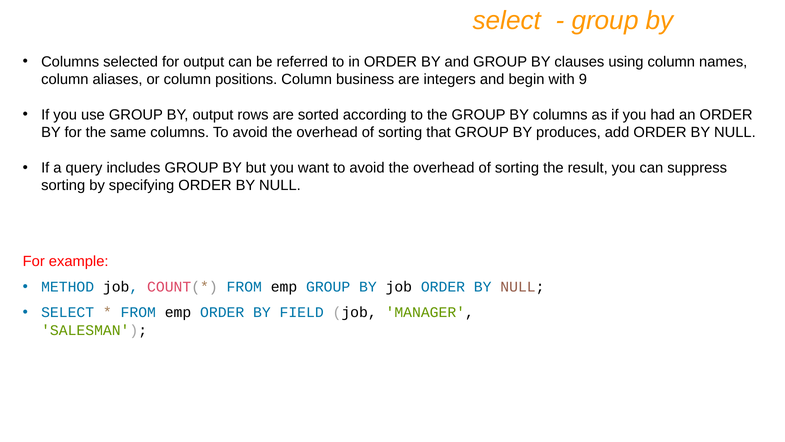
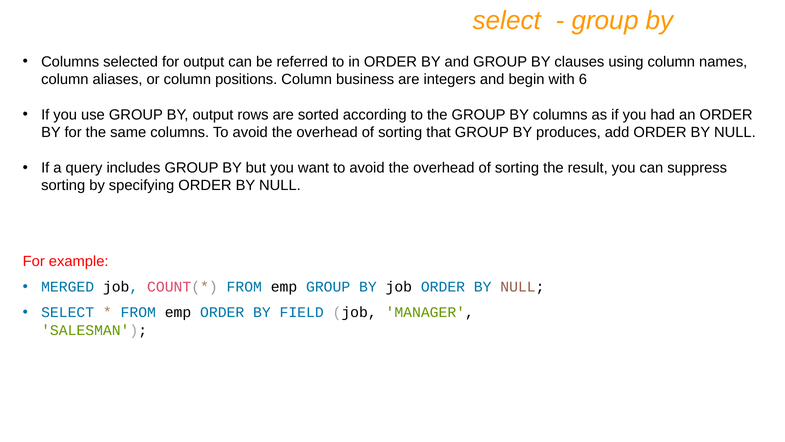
9: 9 -> 6 (583, 79)
METHOD: METHOD -> MERGED (68, 287)
